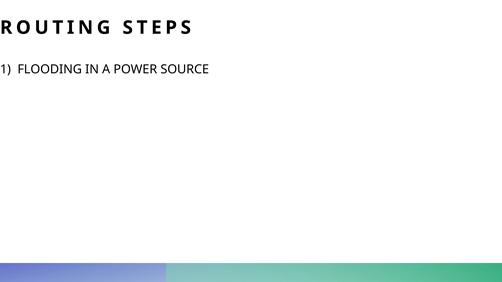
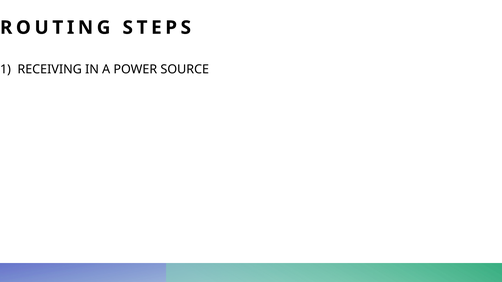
FLOODING: FLOODING -> RECEIVING (50, 69)
